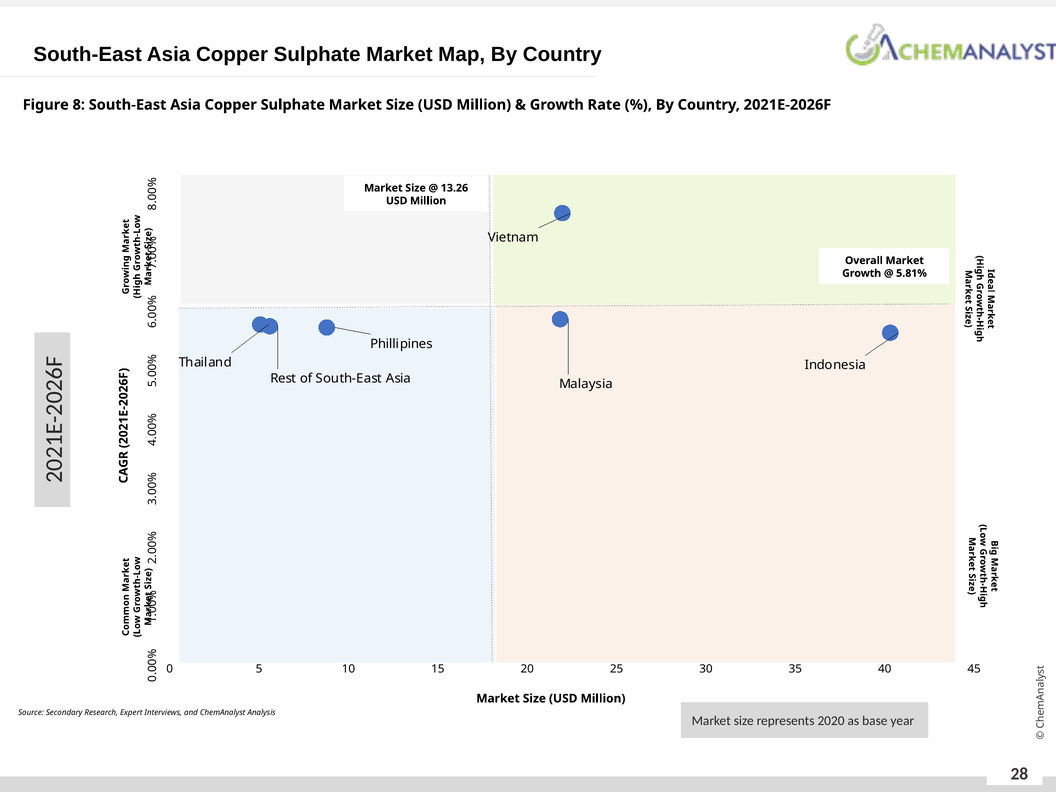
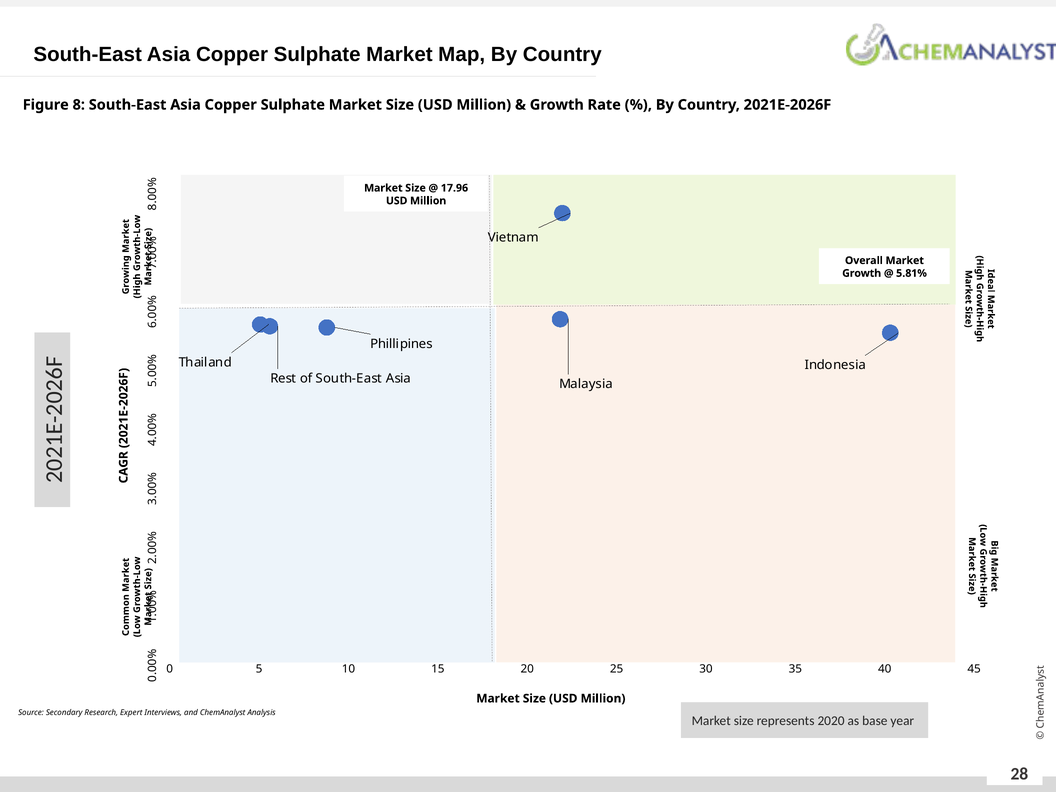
13.26: 13.26 -> 17.96 (454, 188)
